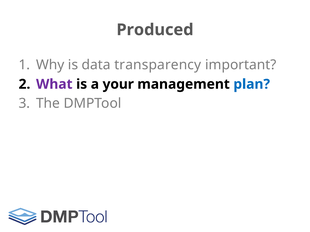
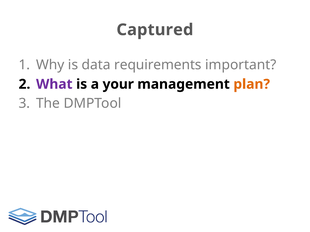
Produced: Produced -> Captured (155, 30)
transparency: transparency -> requirements (158, 65)
plan colour: blue -> orange (252, 84)
